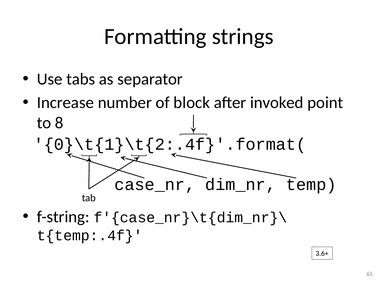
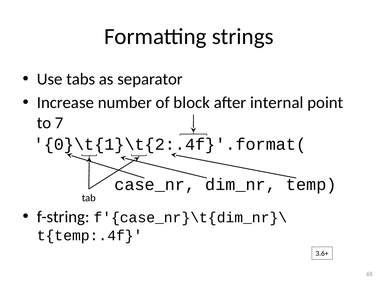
invoked: invoked -> internal (277, 103)
8: 8 -> 7 (59, 123)
